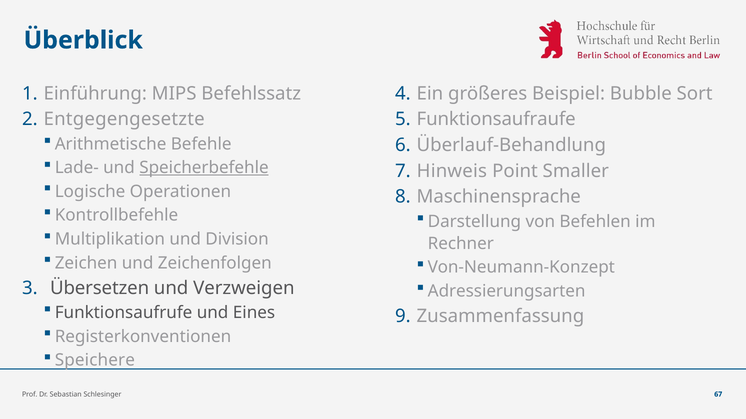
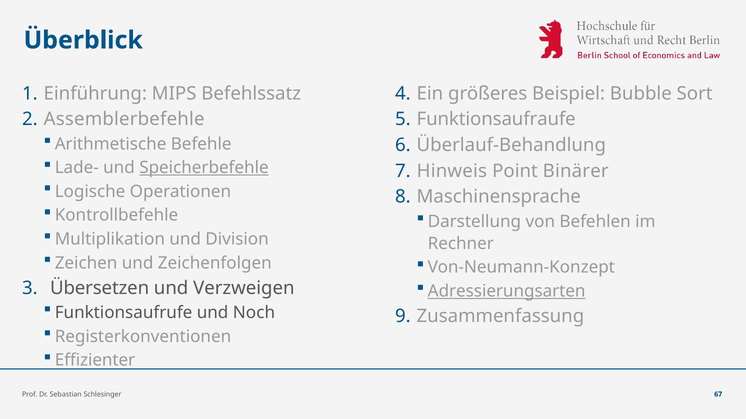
Entgegengesetzte: Entgegengesetzte -> Assemblerbefehle (124, 119)
Smaller: Smaller -> Binärer (576, 171)
Adressierungsarten underline: none -> present (507, 292)
Eines: Eines -> Noch (254, 313)
Speichere: Speichere -> Effizienter (95, 361)
